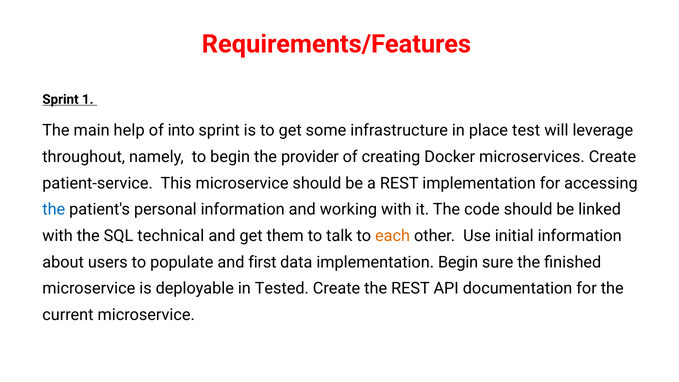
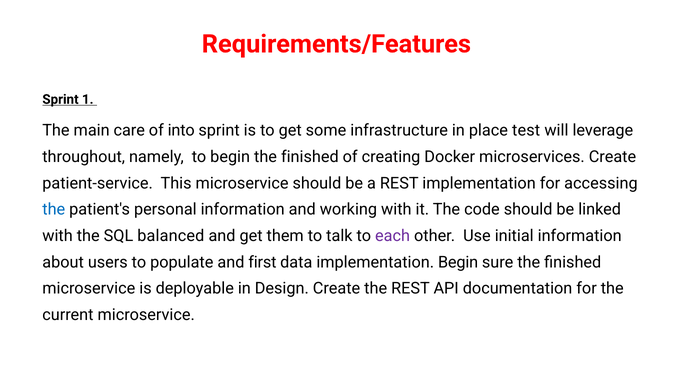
help: help -> care (129, 131)
begin the provider: provider -> finished (310, 157)
technical: technical -> balanced (171, 236)
each colour: orange -> purple (393, 236)
Tested: Tested -> Design (282, 288)
